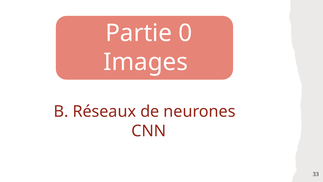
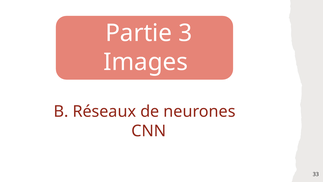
0: 0 -> 3 (185, 33)
